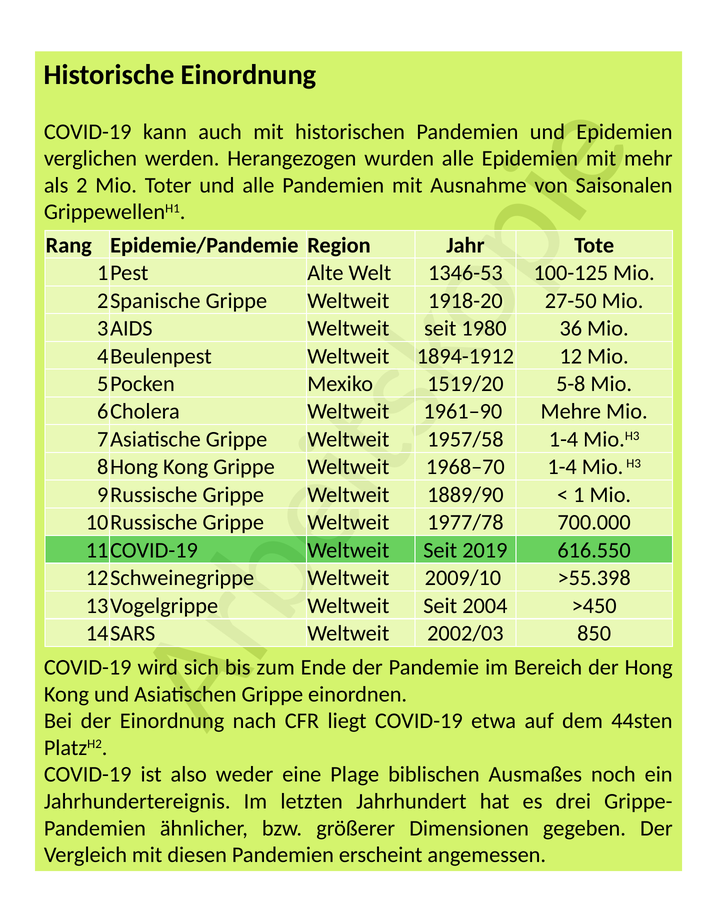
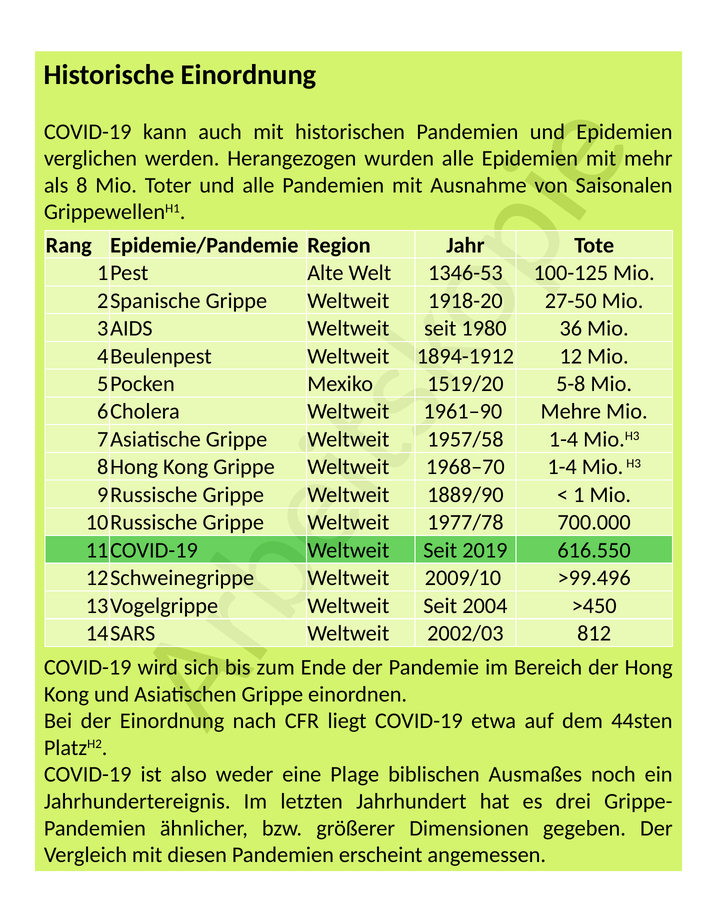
2: 2 -> 8 (82, 185)
>55.398: >55.398 -> >99.496 (594, 578)
850: 850 -> 812 (594, 634)
